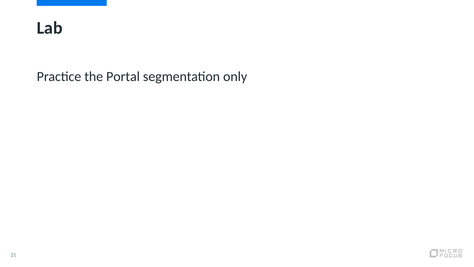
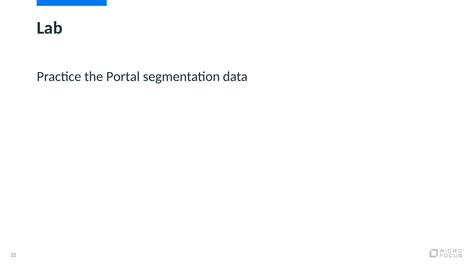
only: only -> data (235, 76)
